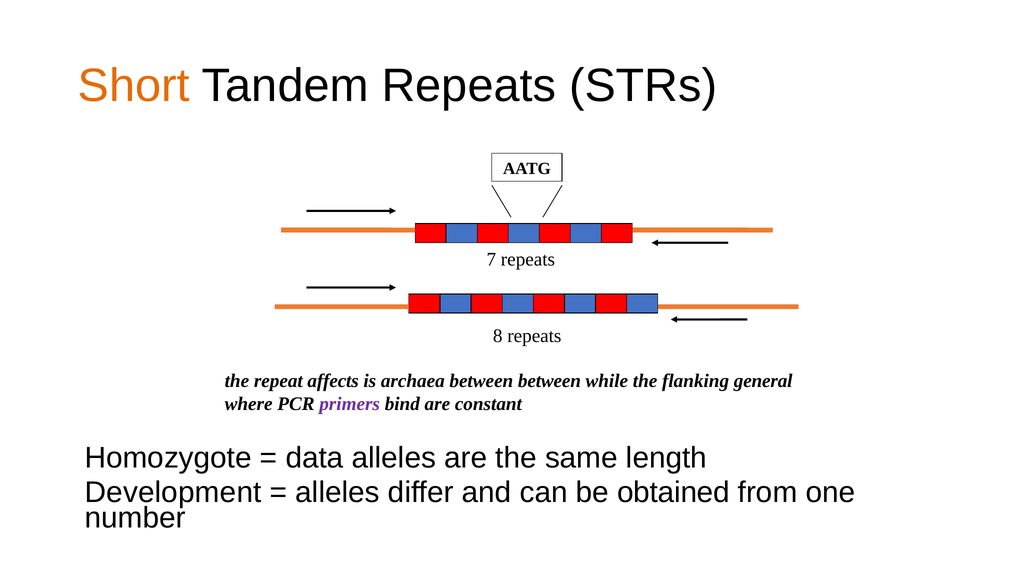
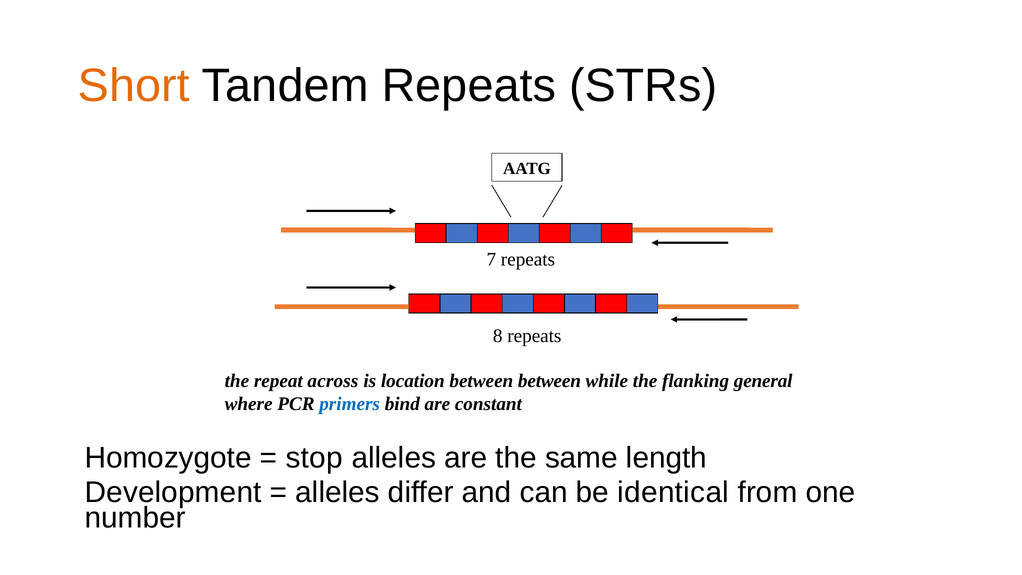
affects: affects -> across (333, 381)
archaea: archaea -> location (413, 381)
primers colour: purple -> blue (350, 404)
data: data -> stop (314, 458)
obtained: obtained -> identical (673, 492)
